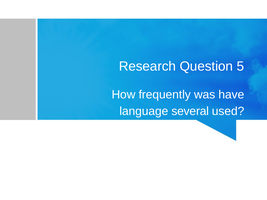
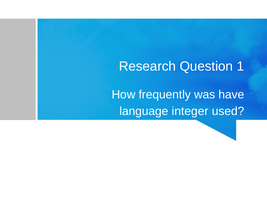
5: 5 -> 1 (240, 66)
several: several -> integer (190, 111)
